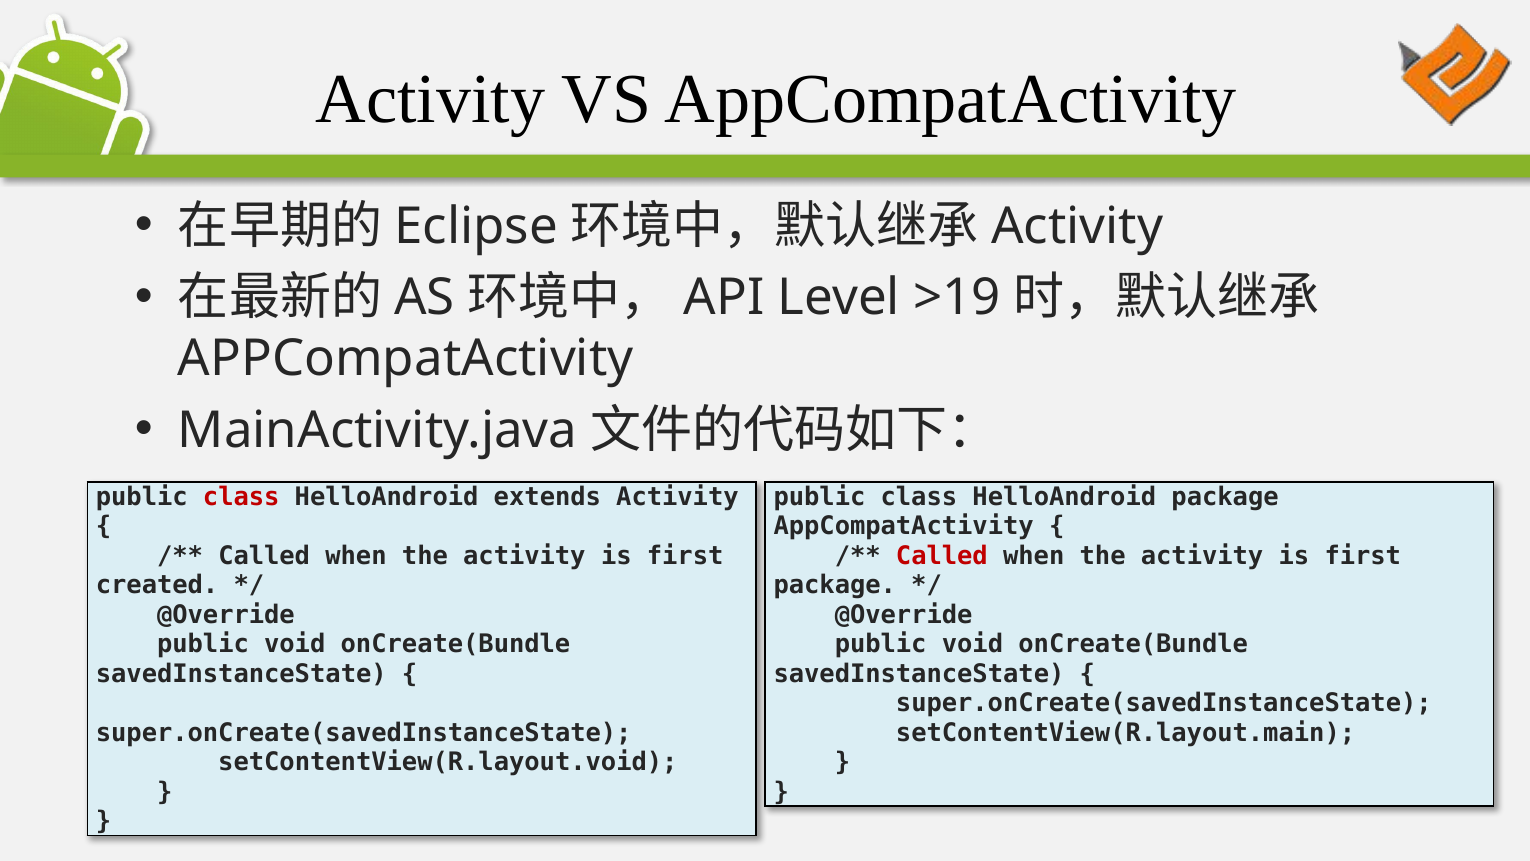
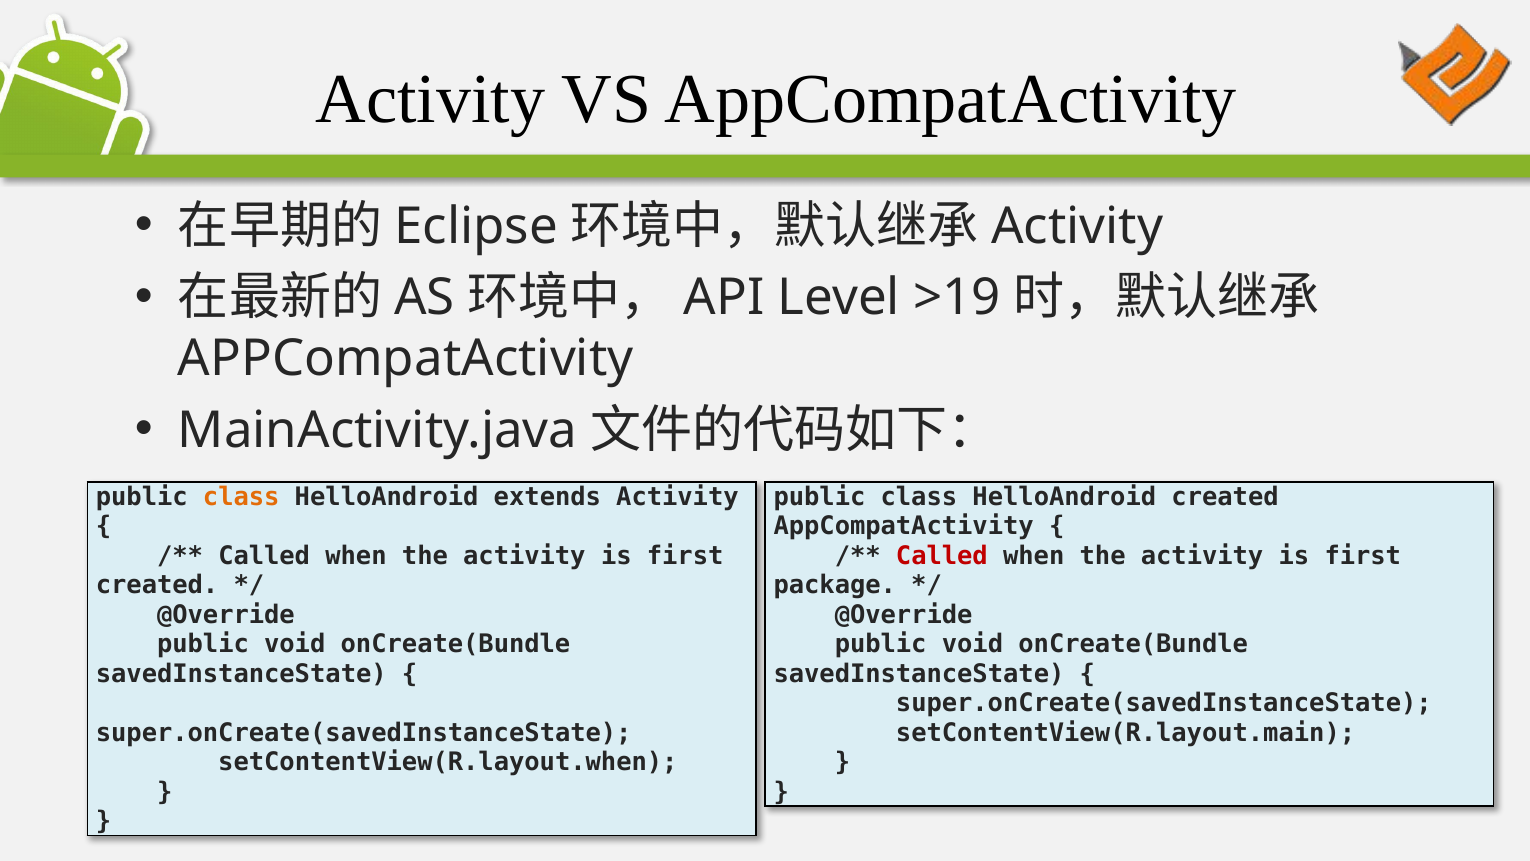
class colour: red -> orange (241, 497)
HelloAndroid package: package -> created (1225, 497)
setContentView(R.layout.void: setContentView(R.layout.void -> setContentView(R.layout.when (448, 762)
